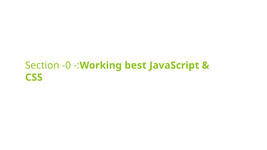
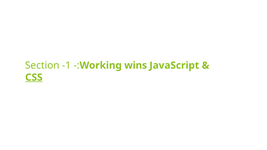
-0: -0 -> -1 (67, 65)
best: best -> wins (136, 65)
CSS underline: none -> present (34, 77)
